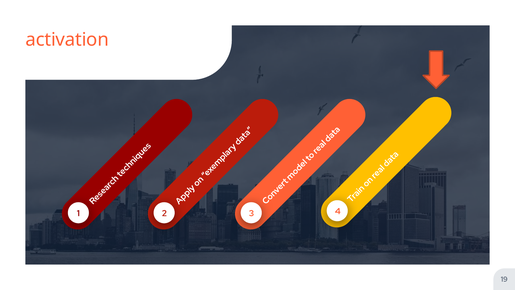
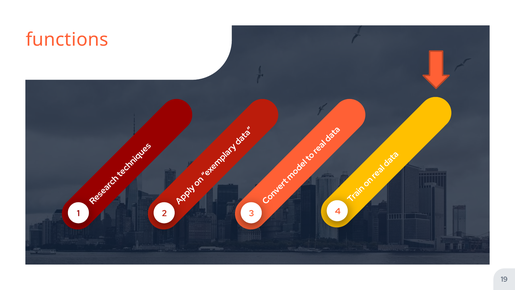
activation: activation -> functions (67, 40)
